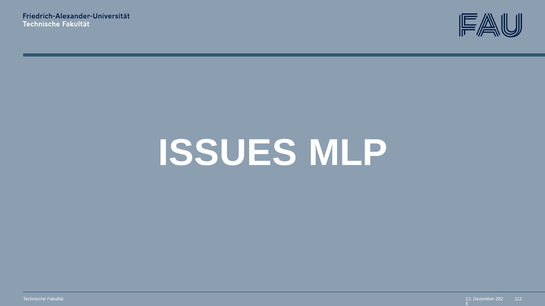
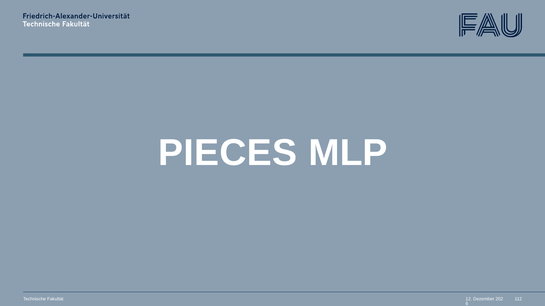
ISSUES: ISSUES -> PIECES (228, 153)
